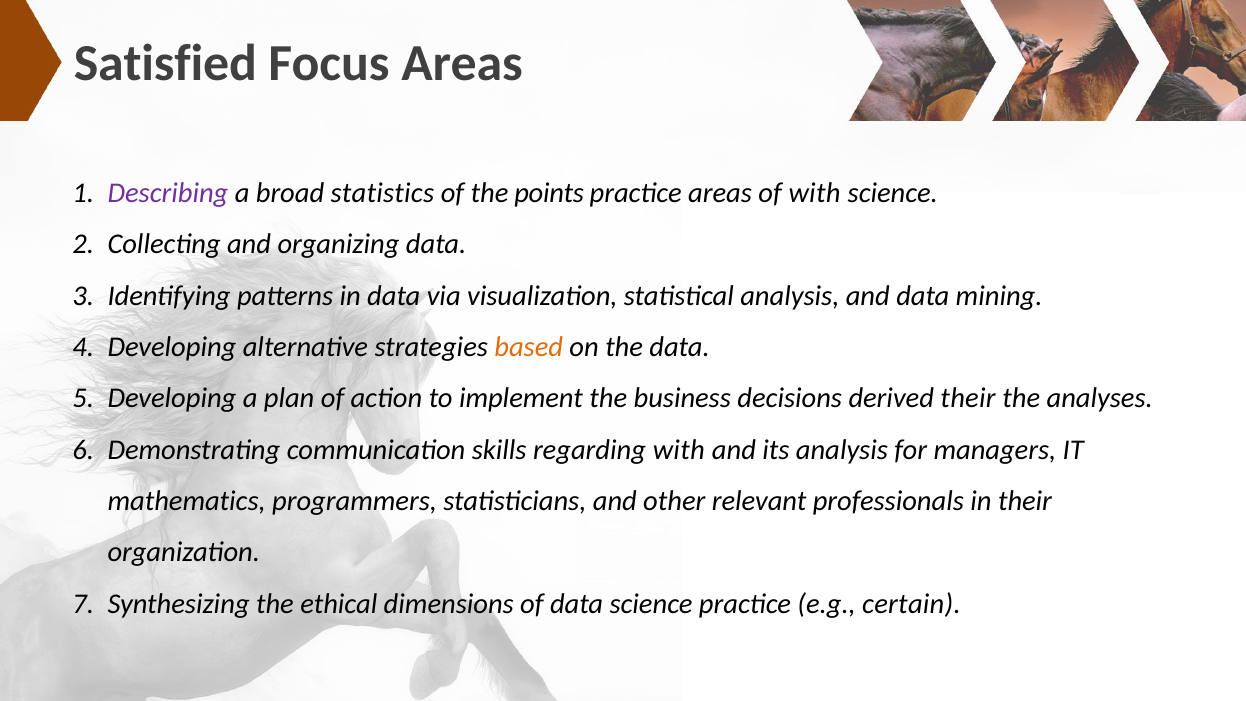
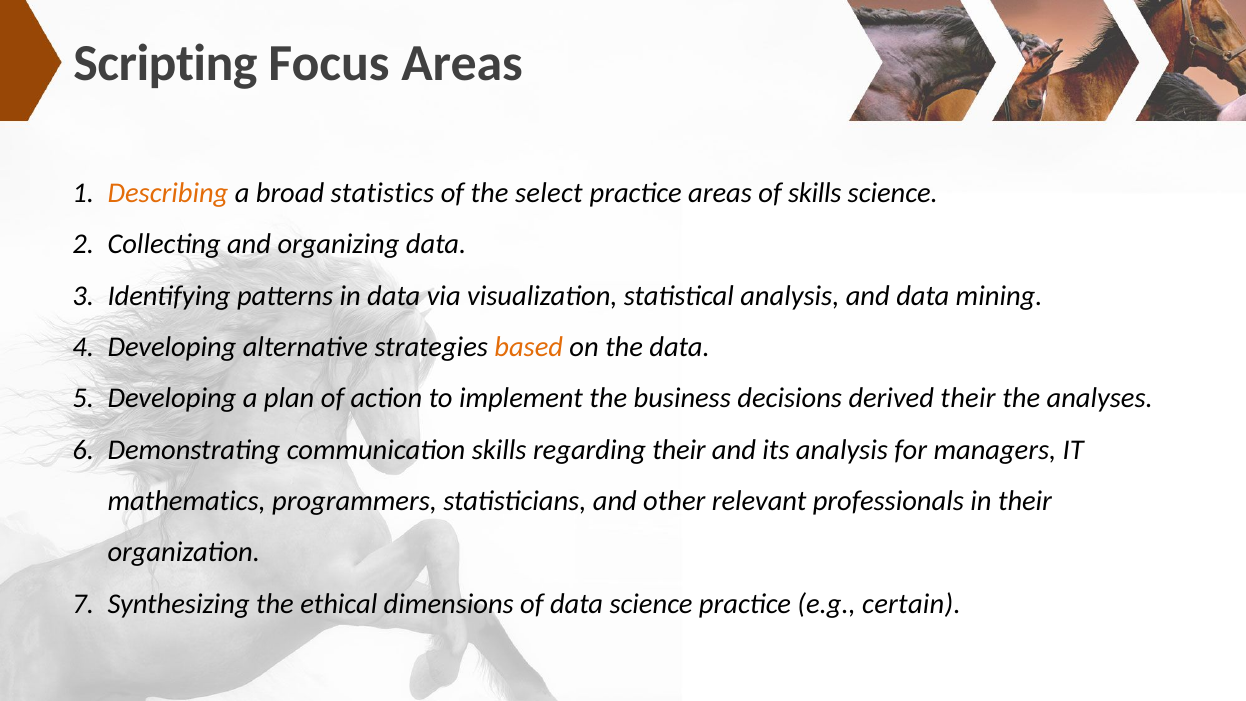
Satisfied: Satisfied -> Scripting (166, 64)
Describing colour: purple -> orange (168, 193)
points: points -> select (549, 193)
of with: with -> skills (815, 193)
regarding with: with -> their (679, 450)
